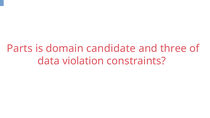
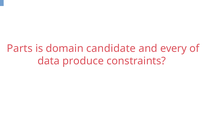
three: three -> every (173, 48)
violation: violation -> produce (83, 61)
